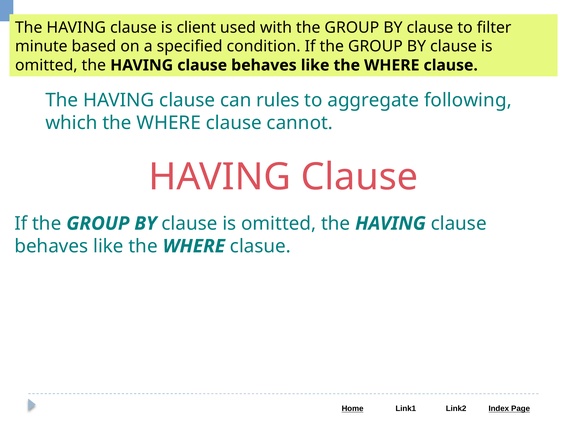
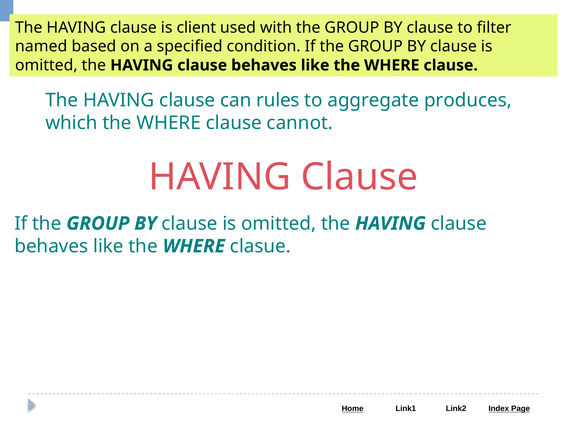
minute: minute -> named (41, 46)
following: following -> produces (468, 100)
